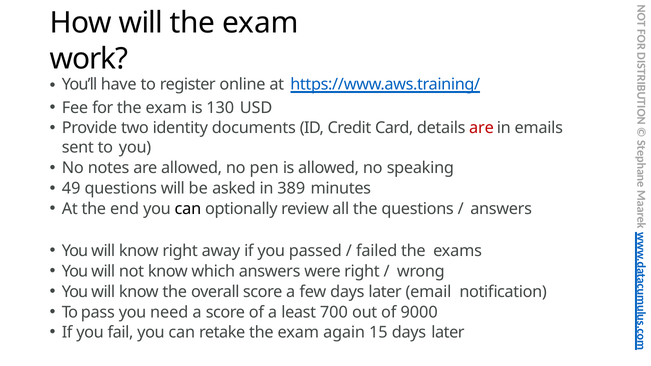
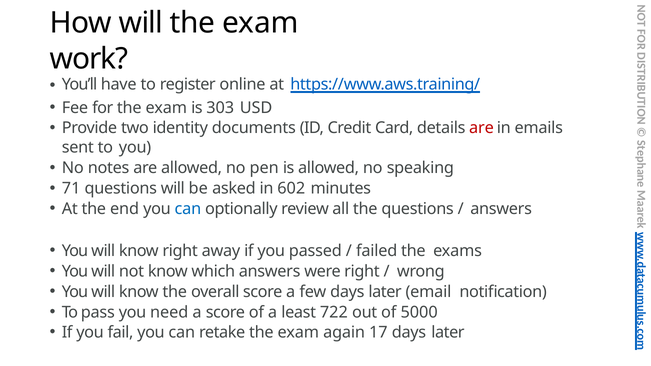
130: 130 -> 303 (220, 108)
49: 49 -> 71 (71, 189)
389: 389 -> 602 (291, 189)
can colour: black -> blue (188, 209)
700: 700 -> 722 (334, 312)
9000: 9000 -> 5000 (419, 312)
15: 15 -> 17 (378, 333)
